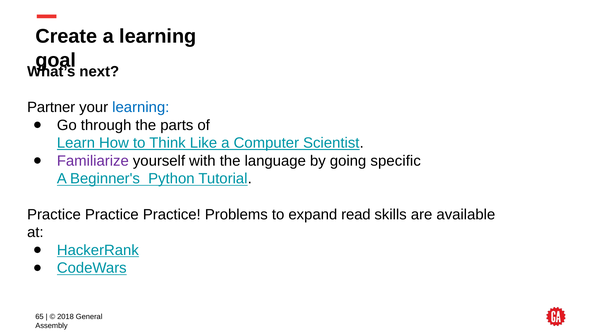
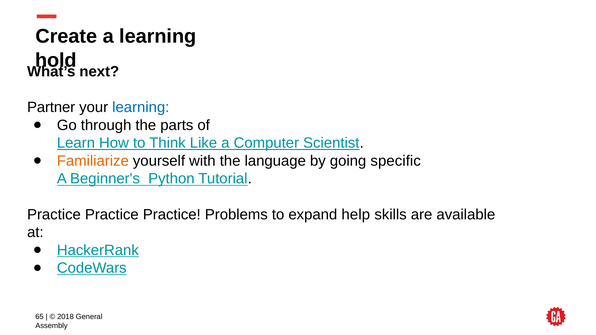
goal: goal -> hold (56, 60)
Familiarize colour: purple -> orange (93, 161)
read: read -> help (356, 215)
